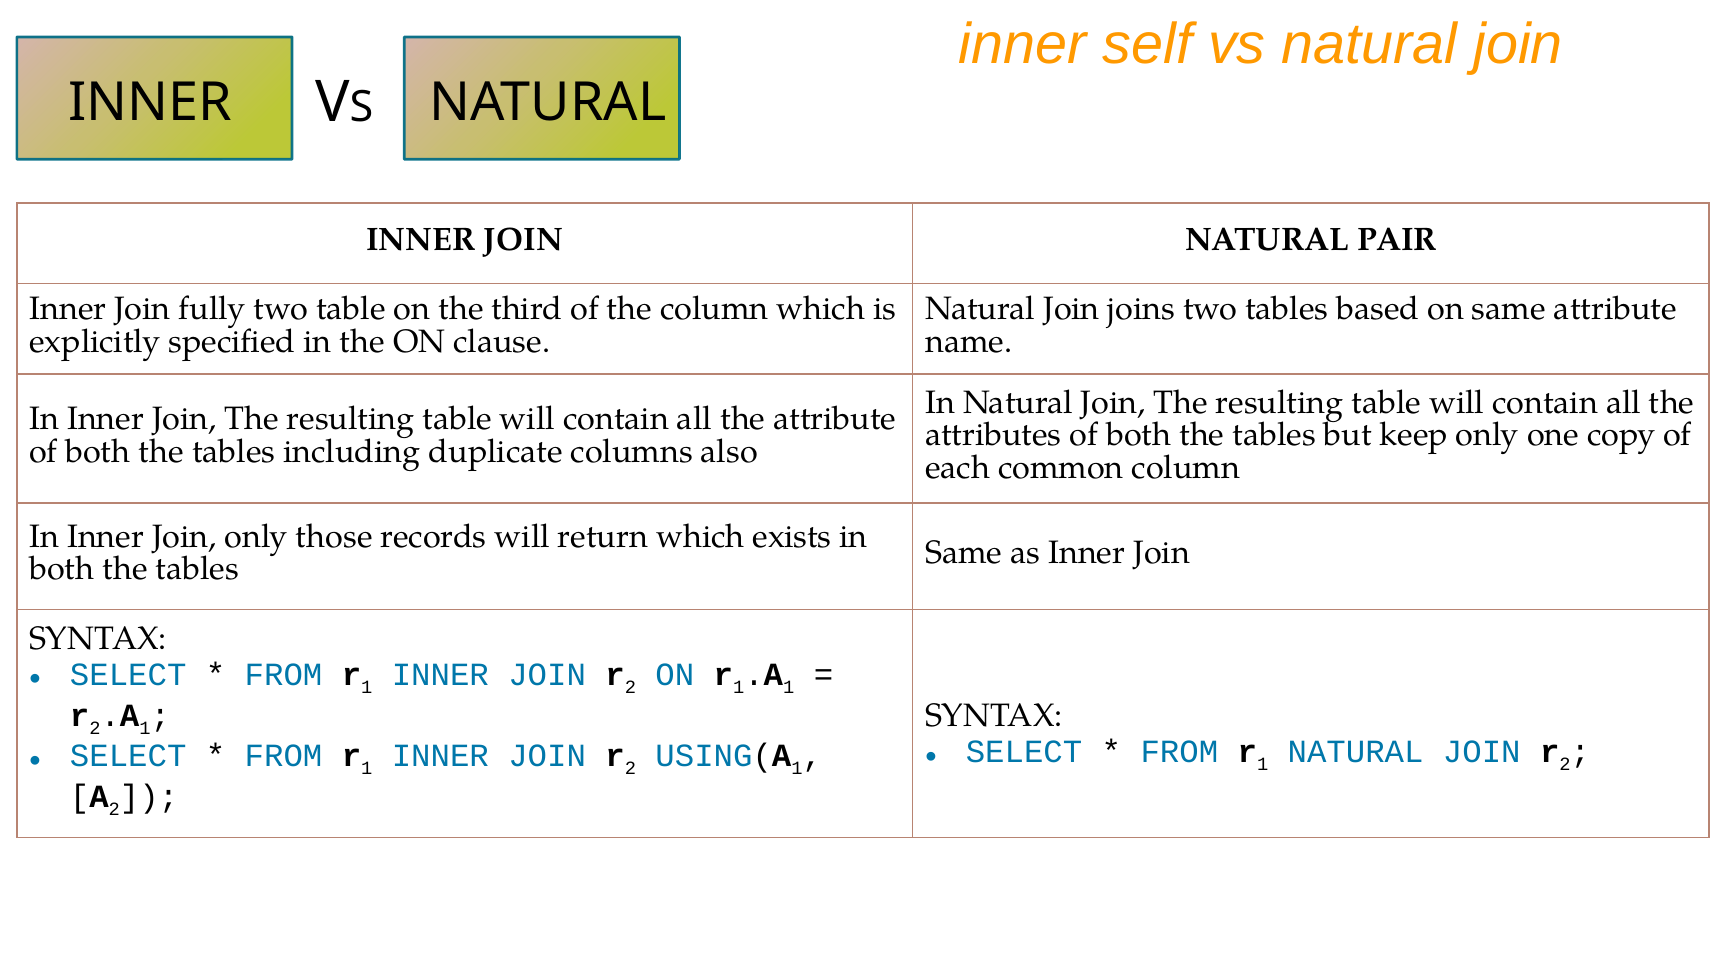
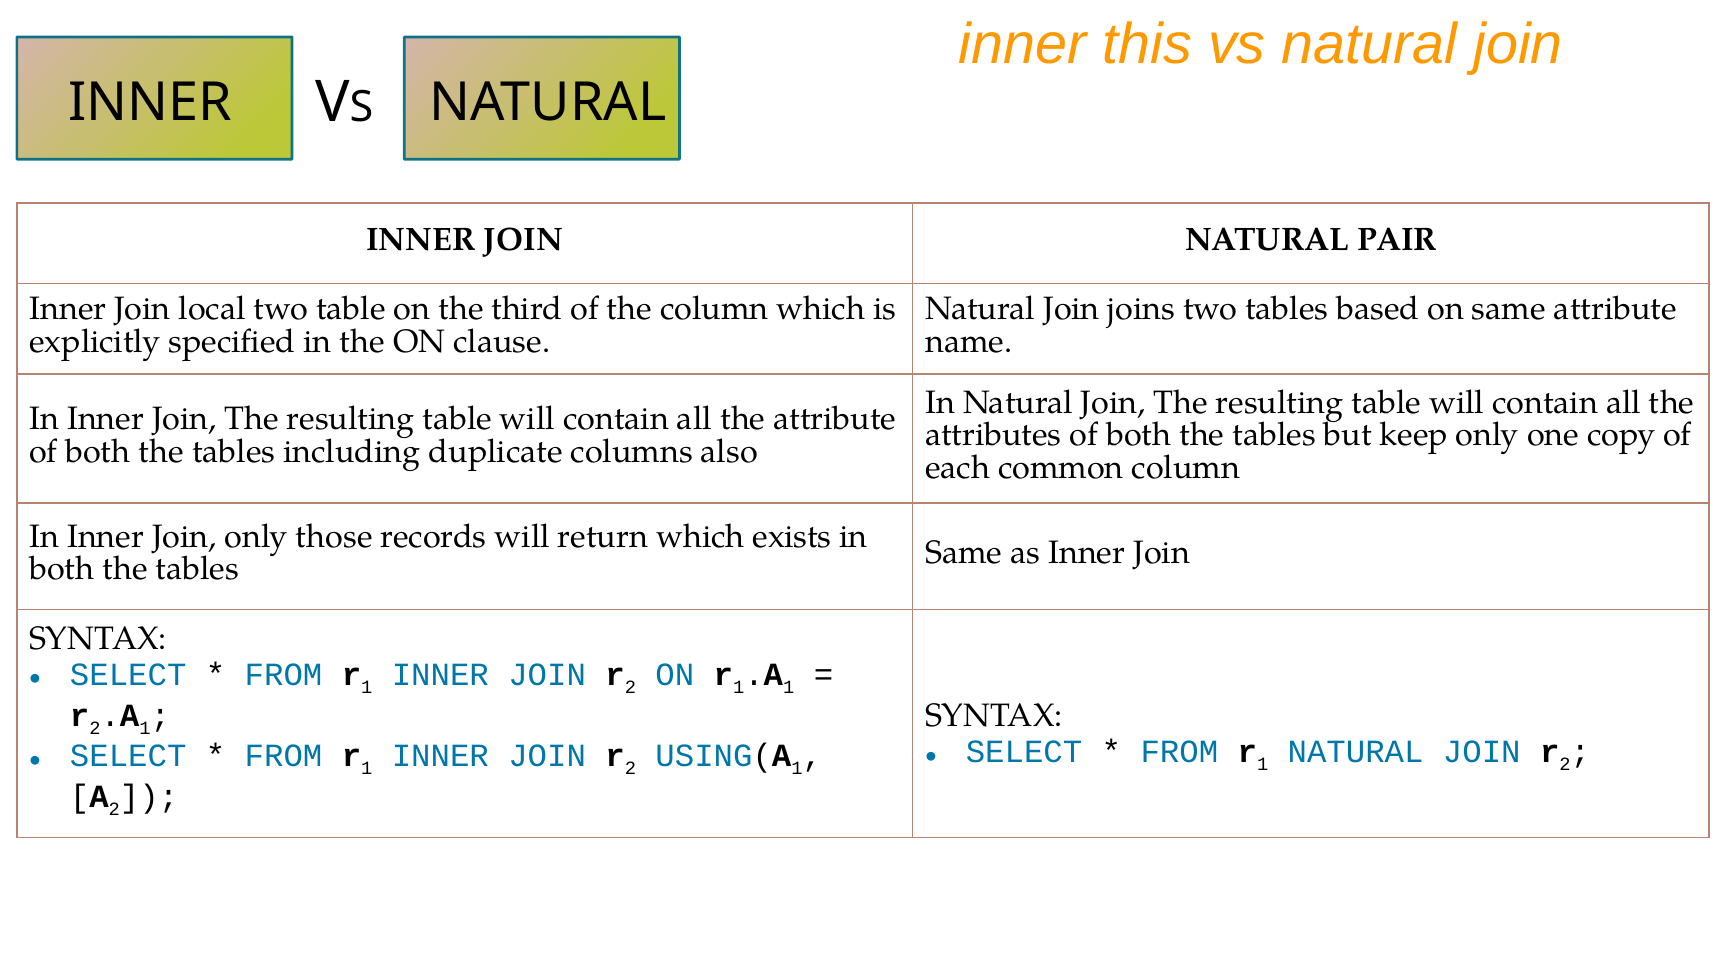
self: self -> this (1147, 45)
fully: fully -> local (212, 309)
